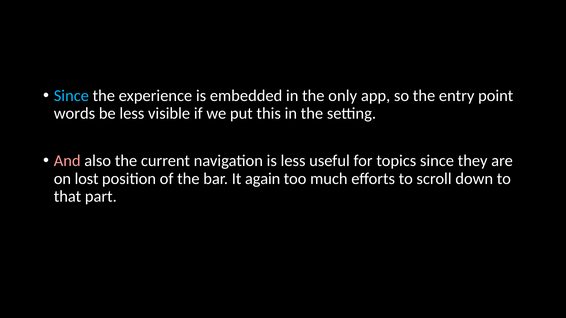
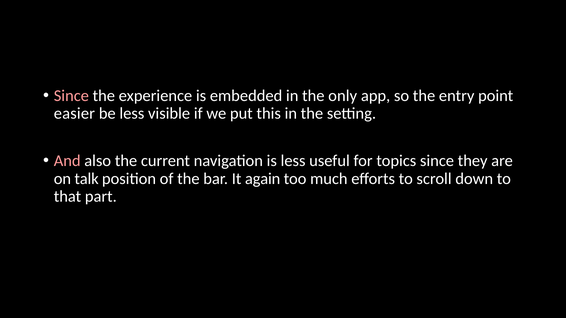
Since colour: light blue -> pink (71, 96)
words: words -> easier (74, 114)
lost: lost -> talk (87, 179)
